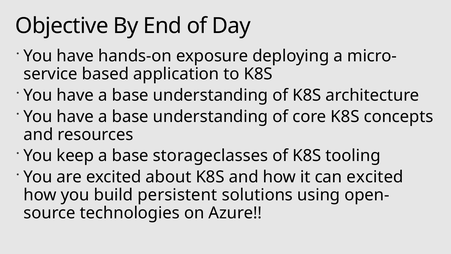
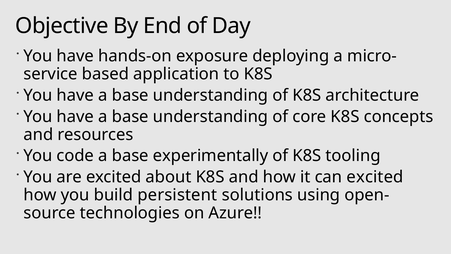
keep: keep -> code (75, 156)
storageclasses: storageclasses -> experimentally (211, 156)
